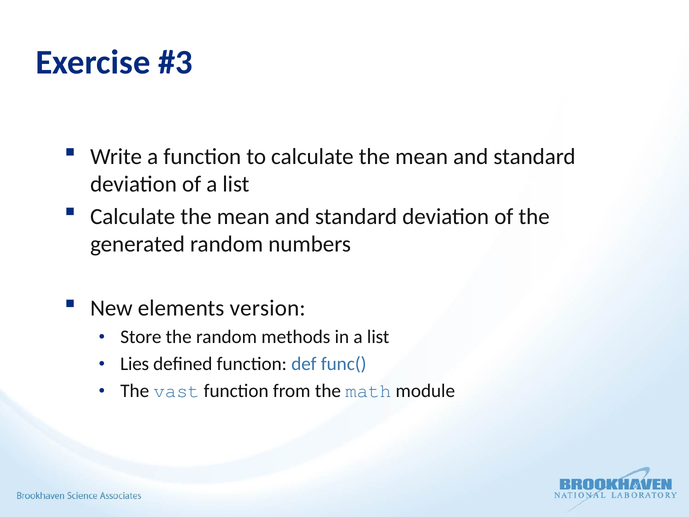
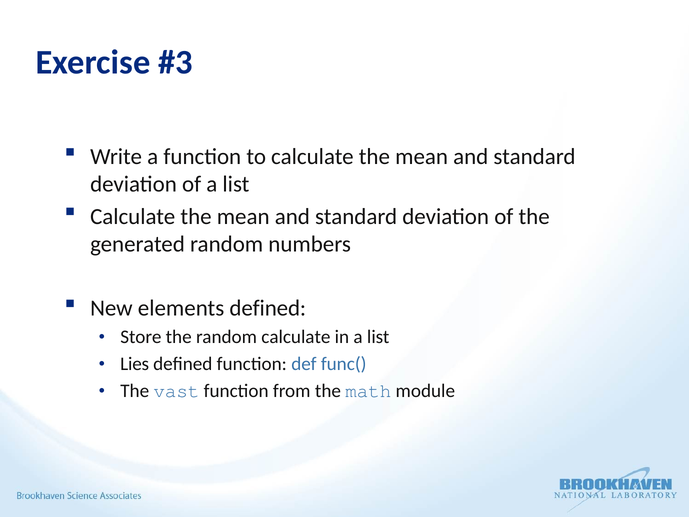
elements version: version -> defined (268, 308)
random methods: methods -> calculate (296, 337)
